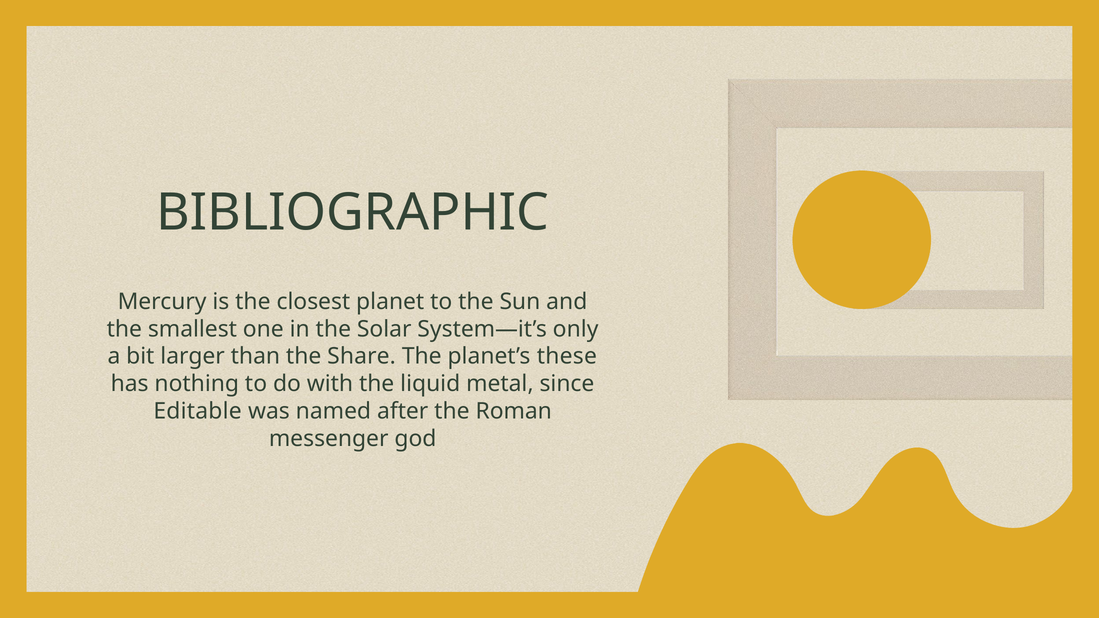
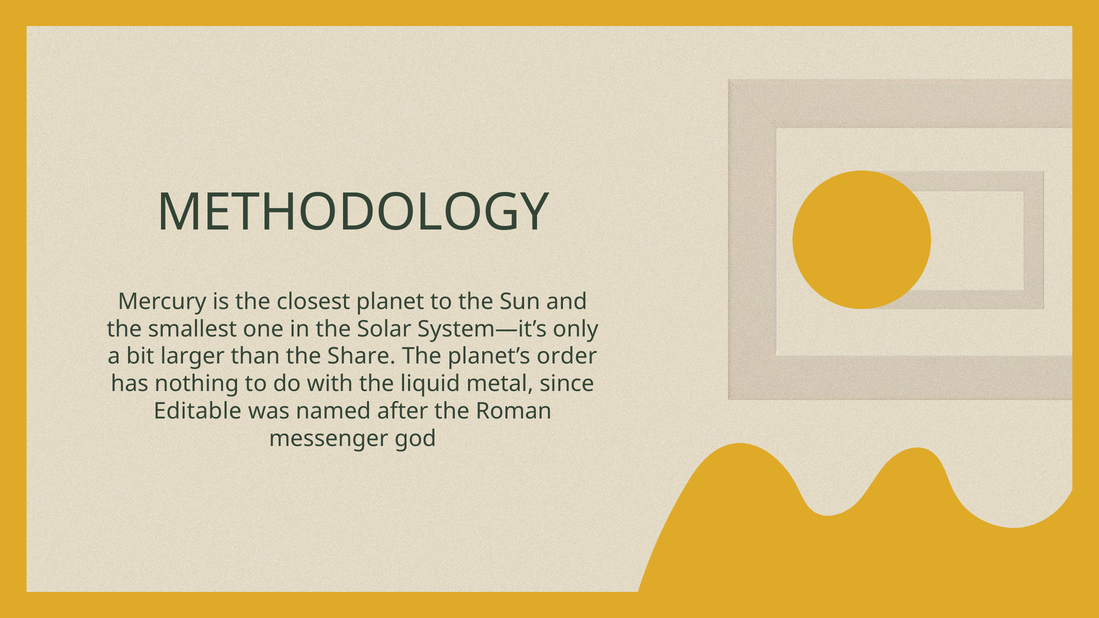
BIBLIOGRAPHIC: BIBLIOGRAPHIC -> METHODOLOGY (353, 213)
these: these -> order (567, 357)
